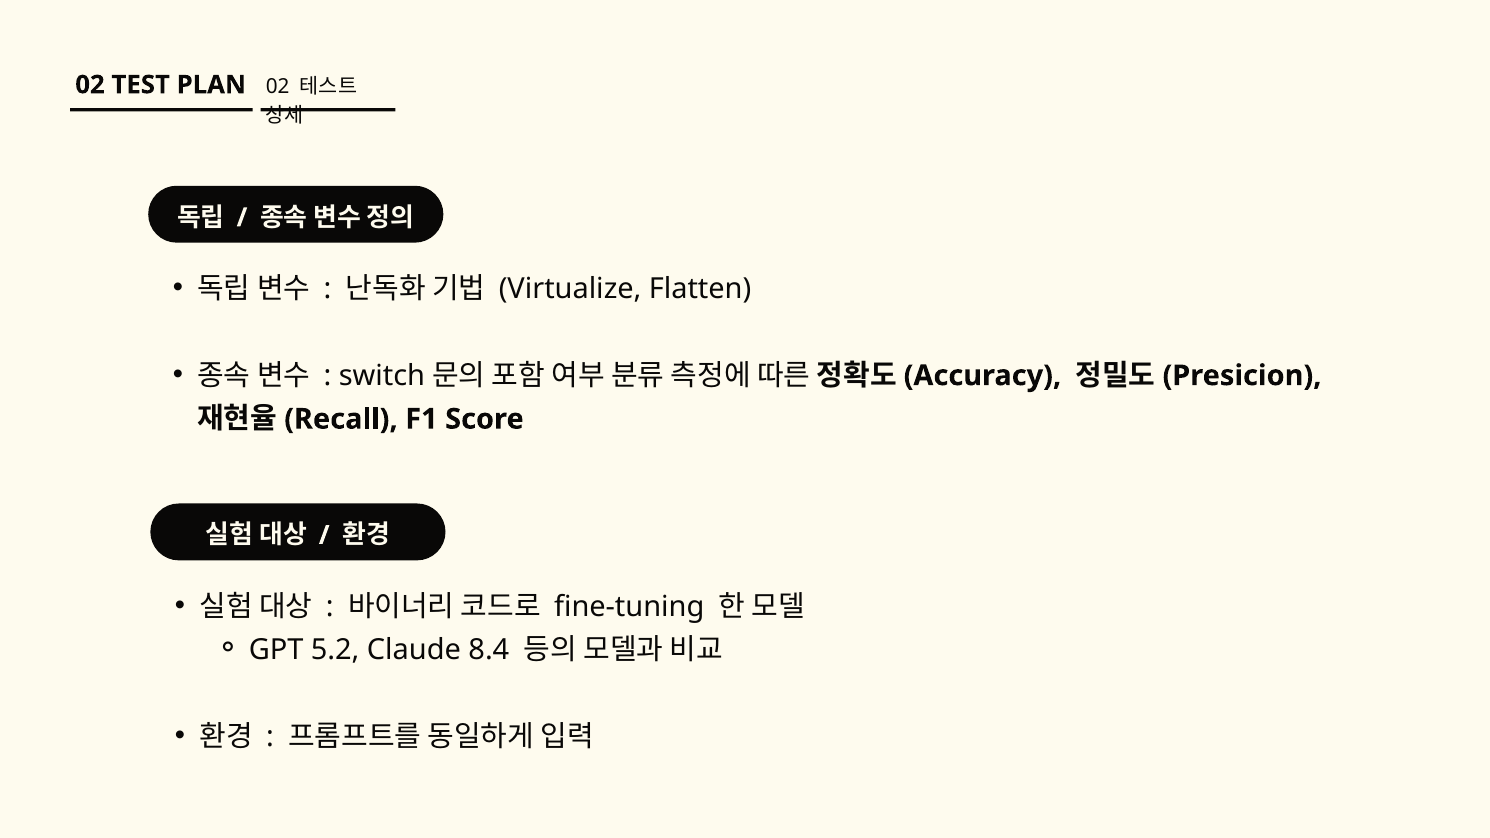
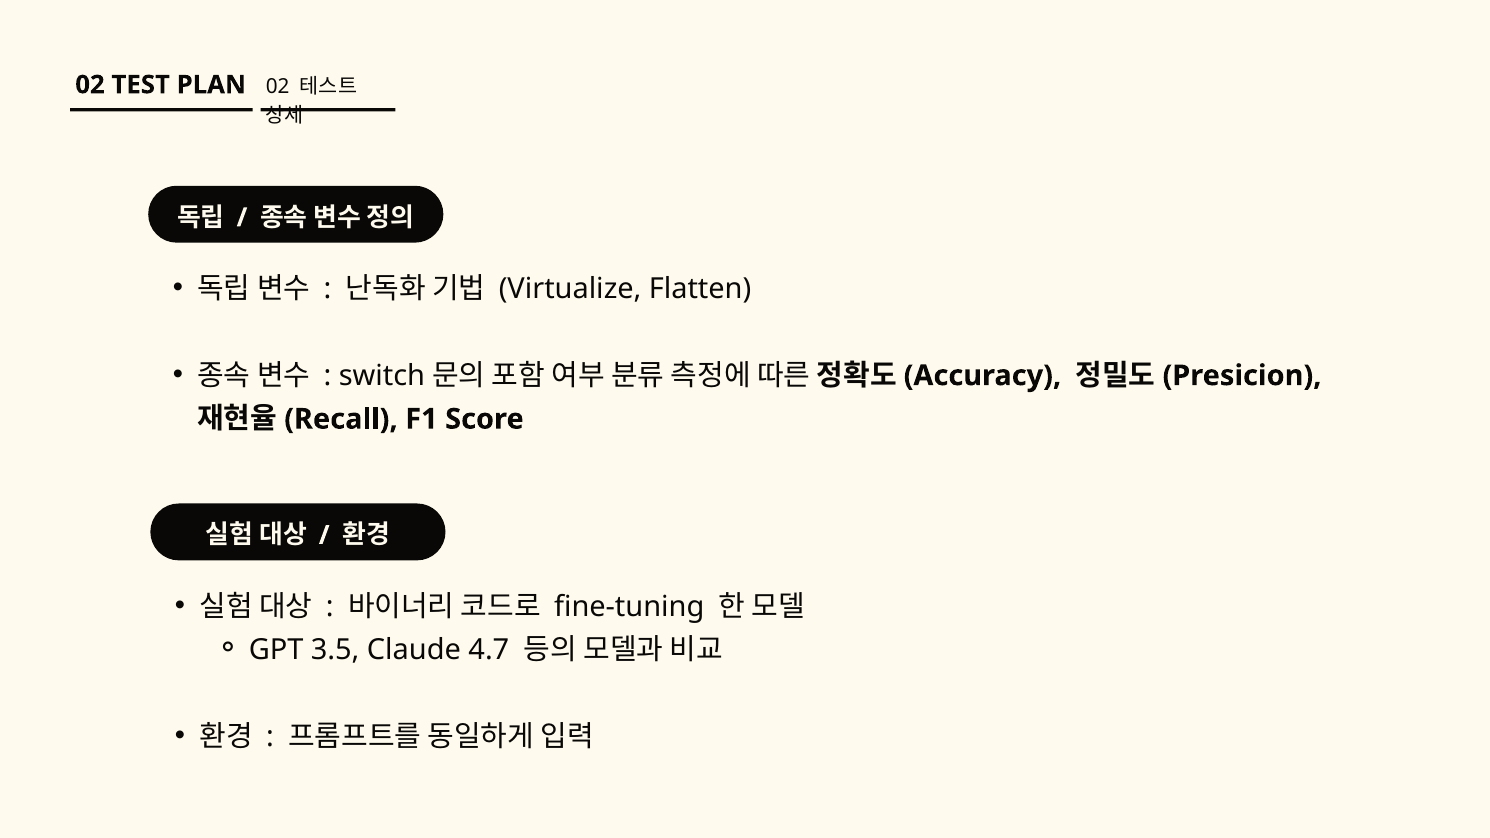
5.2: 5.2 -> 3.5 (335, 650)
8.4: 8.4 -> 4.7 (489, 650)
